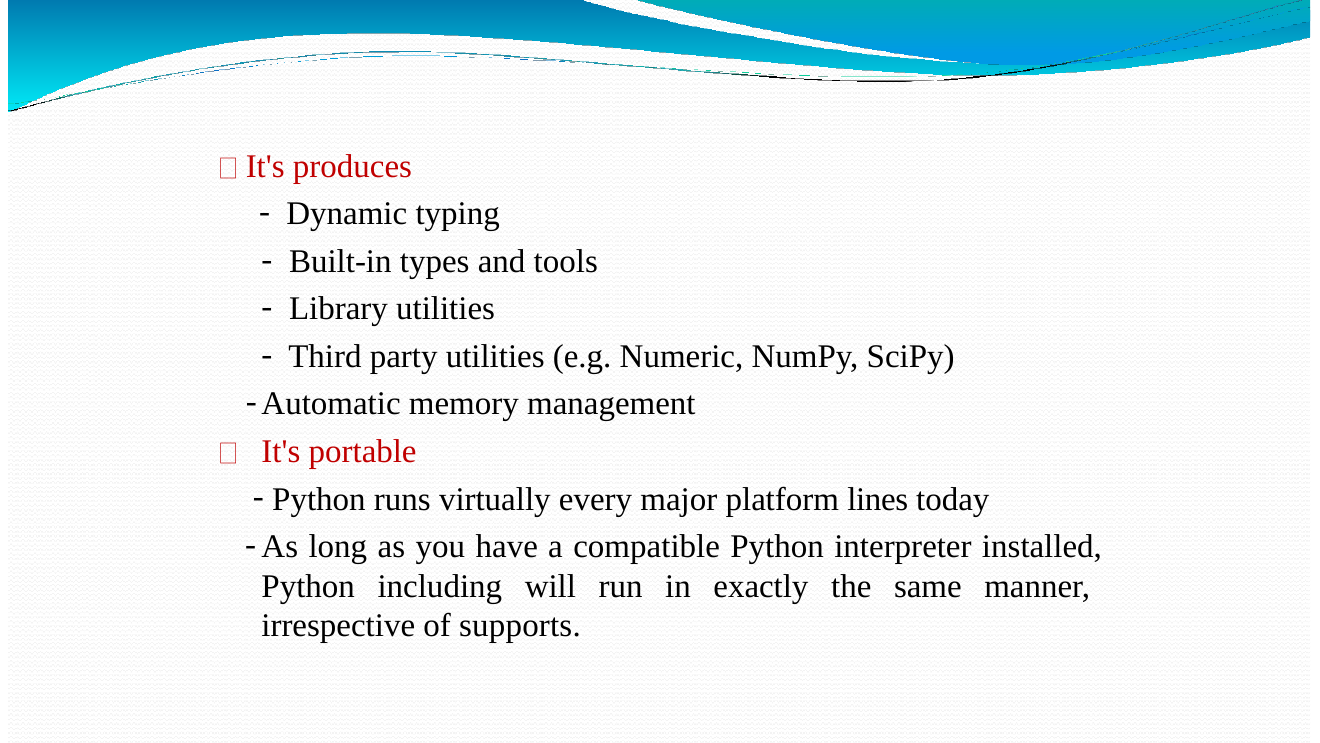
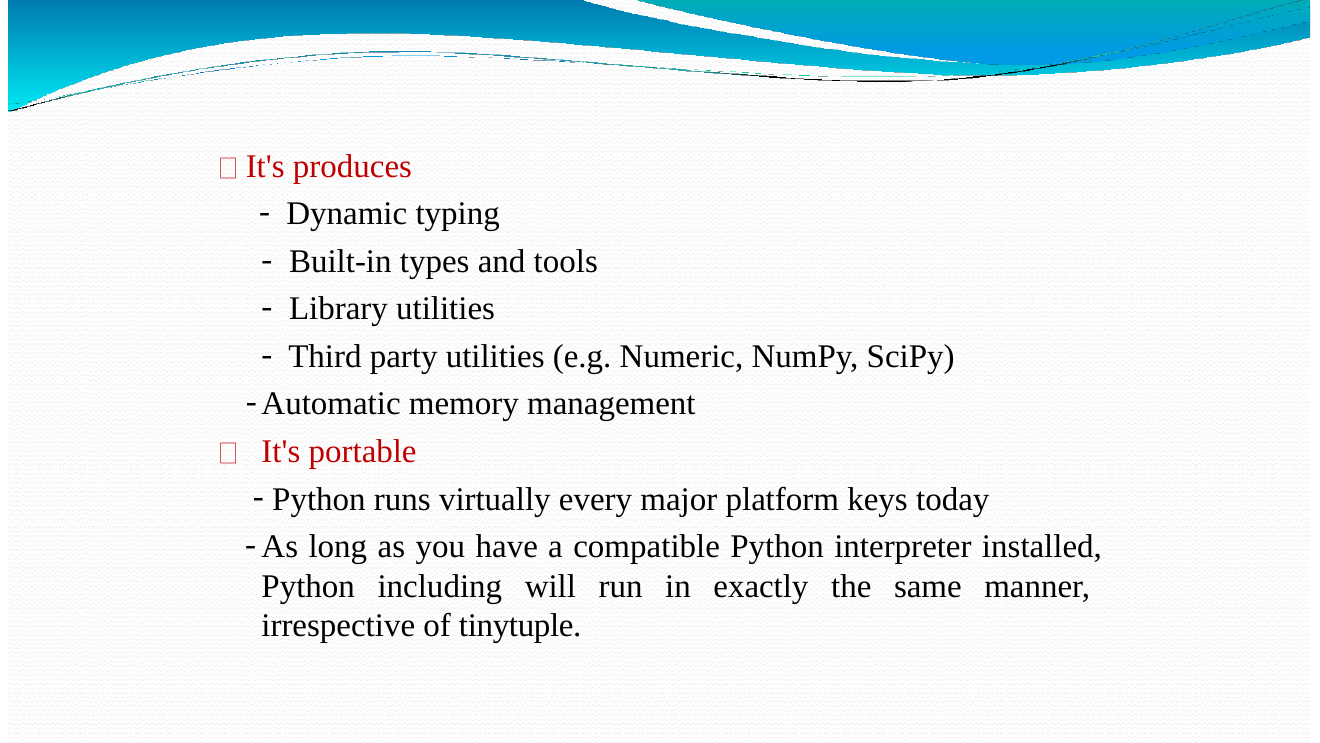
lines: lines -> keys (878, 499)
supports: supports -> tinytuple (520, 626)
